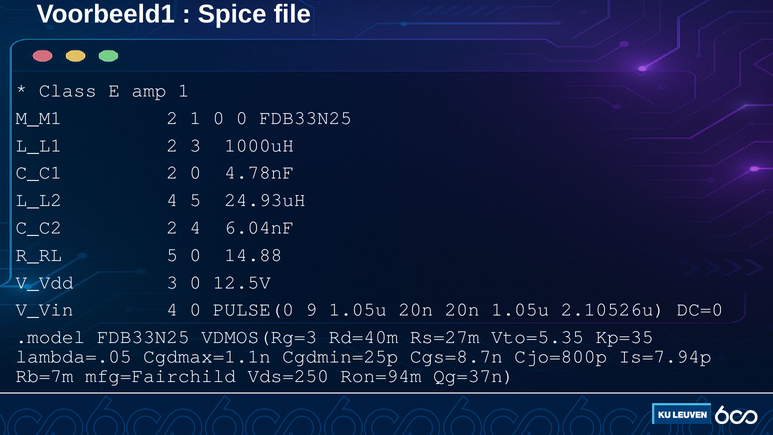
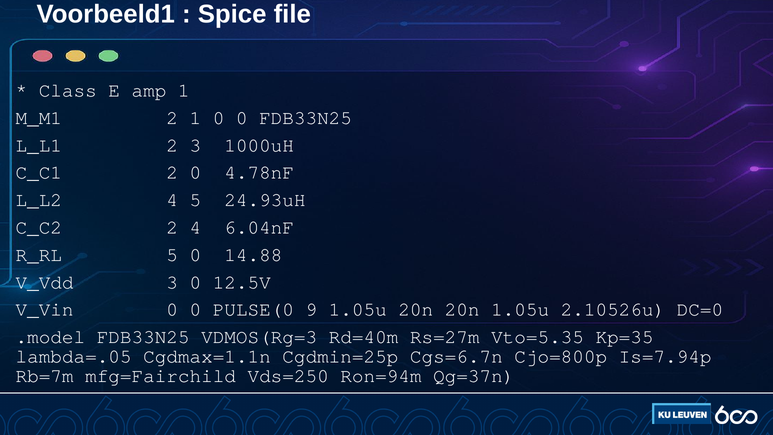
V_Vin 4: 4 -> 0 (172, 309)
Cgs=8.7n: Cgs=8.7n -> Cgs=6.7n (456, 356)
